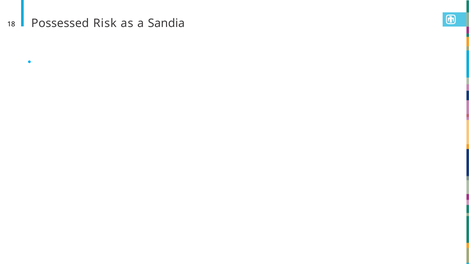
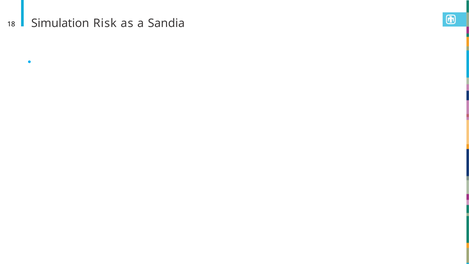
Possessed: Possessed -> Simulation (60, 23)
